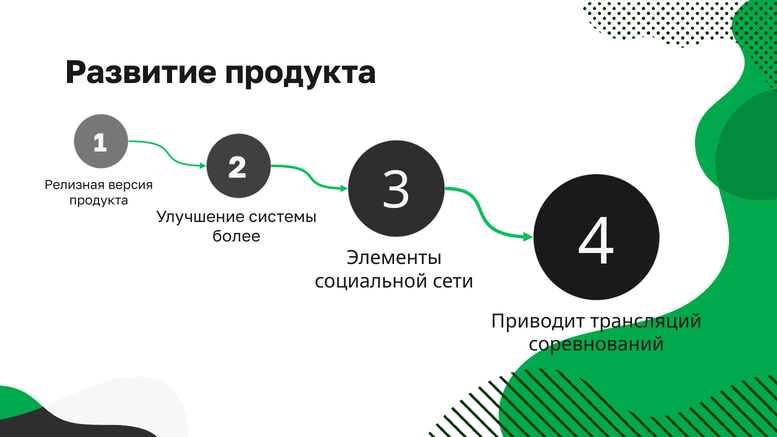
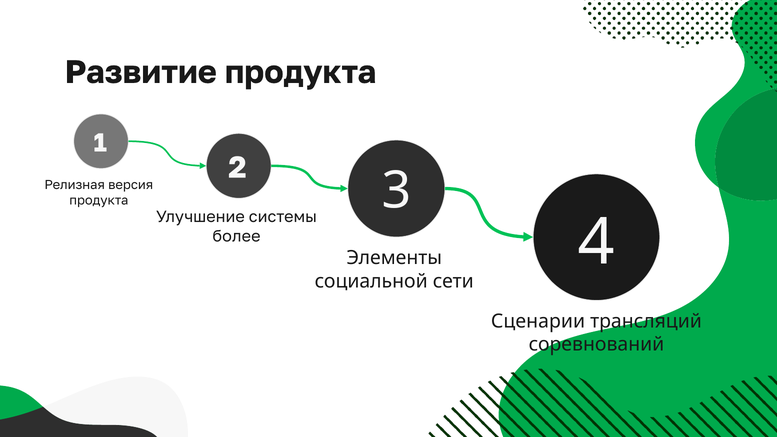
Приводит: Приводит -> Сценарии (538, 321)
